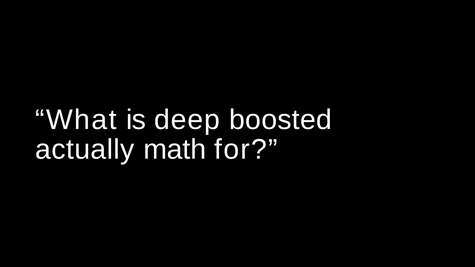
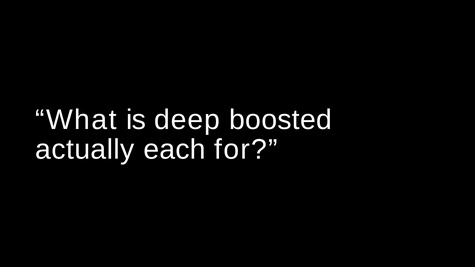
math: math -> each (175, 150)
